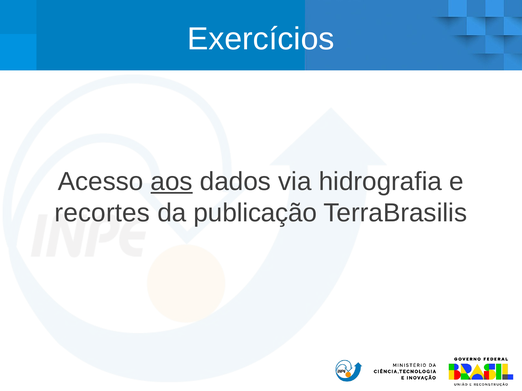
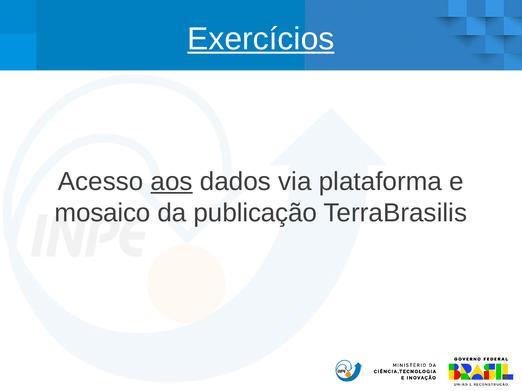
Exercícios underline: none -> present (261, 39)
hidrografia: hidrografia -> plataforma (380, 182)
recortes: recortes -> mosaico (102, 213)
